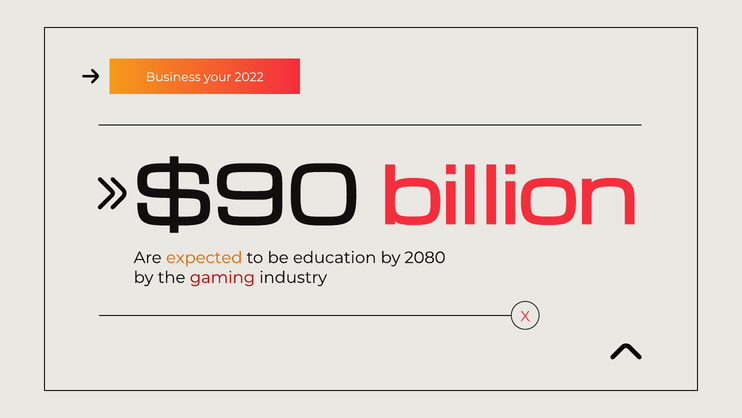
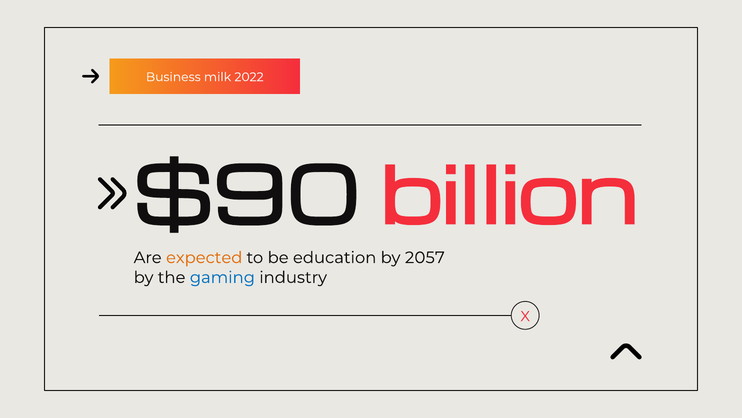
your: your -> milk (218, 77)
2080: 2080 -> 2057 (425, 257)
gaming colour: red -> blue (222, 277)
